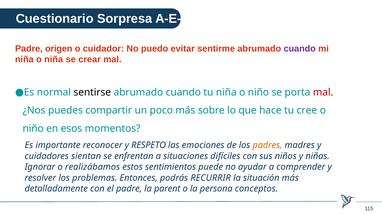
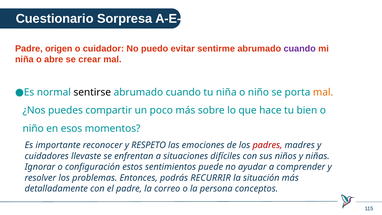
o niña: niña -> abre (54, 59)
mal colour: red -> orange (323, 92)
cree: cree -> bien (307, 110)
padres colour: orange -> red (267, 145)
sientan: sientan -> llevaste (86, 156)
realizábamos: realizábamos -> configuración (93, 167)
parent: parent -> correo (167, 189)
